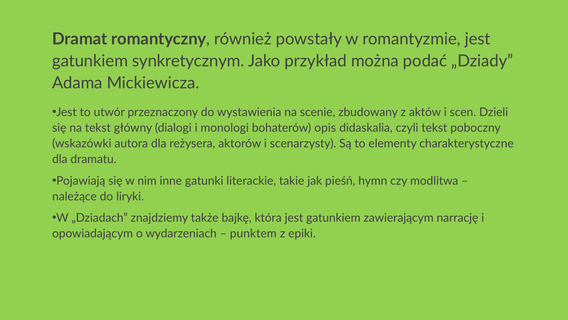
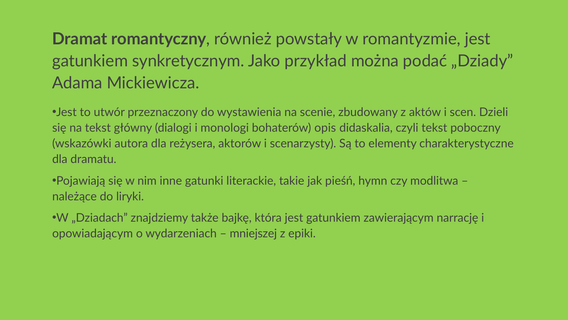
punktem: punktem -> mniejszej (253, 233)
